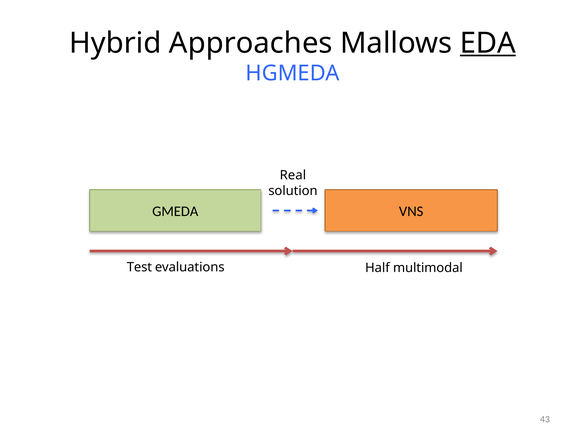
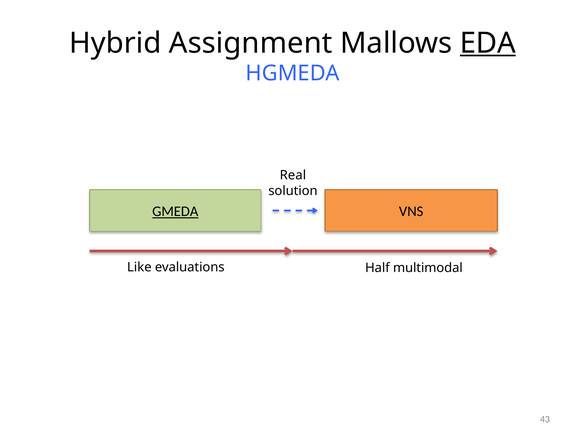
Approaches: Approaches -> Assignment (251, 43)
GMEDA underline: none -> present (175, 211)
Test: Test -> Like (139, 267)
